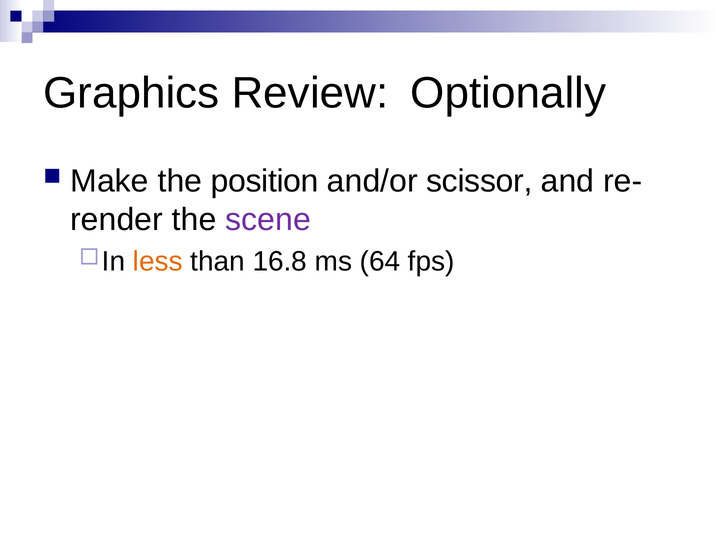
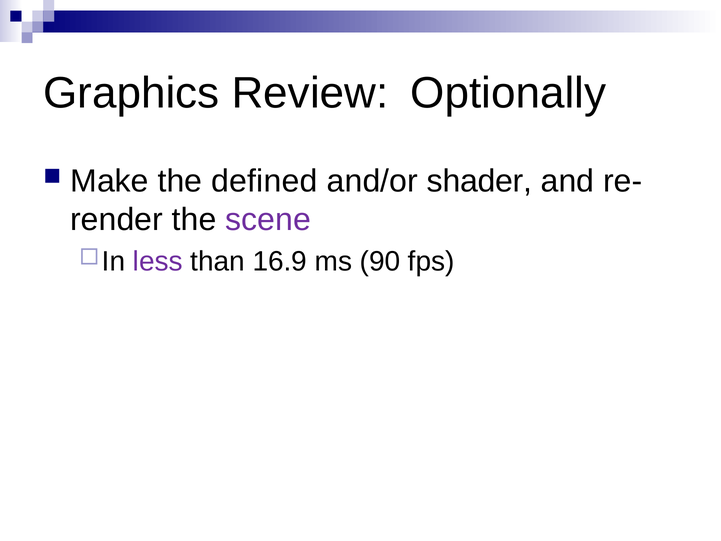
position: position -> defined (264, 181)
scissor: scissor -> shader (479, 181)
less colour: orange -> purple (158, 261)
16.8: 16.8 -> 16.9 (280, 261)
64: 64 -> 90 (380, 261)
